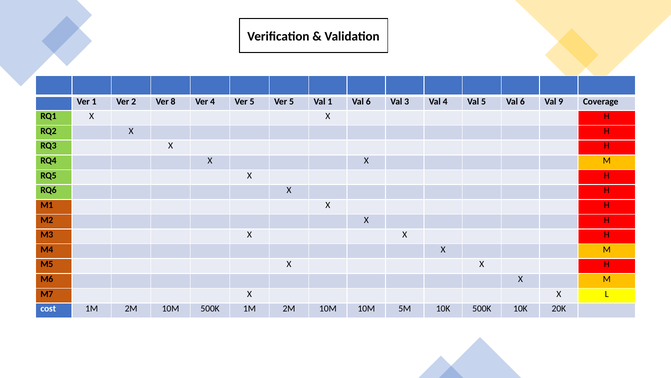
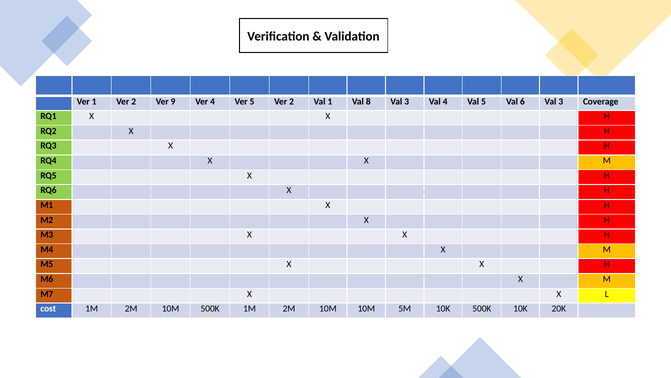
8: 8 -> 9 (173, 101)
5 Ver 5: 5 -> 2 (292, 101)
1 Val 6: 6 -> 8 (368, 101)
6 Val 9: 9 -> 3 (561, 101)
